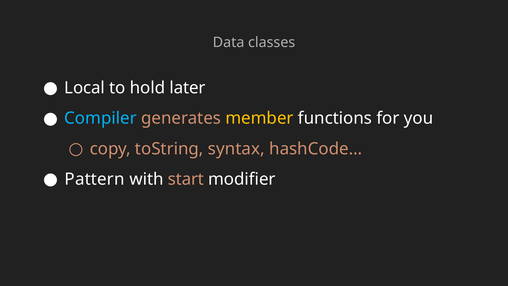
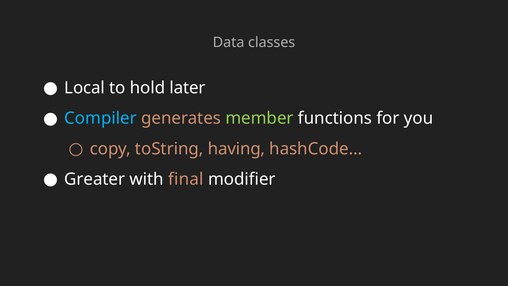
member colour: yellow -> light green (259, 118)
syntax: syntax -> having (236, 149)
Pattern: Pattern -> Greater (95, 179)
start: start -> final (186, 179)
